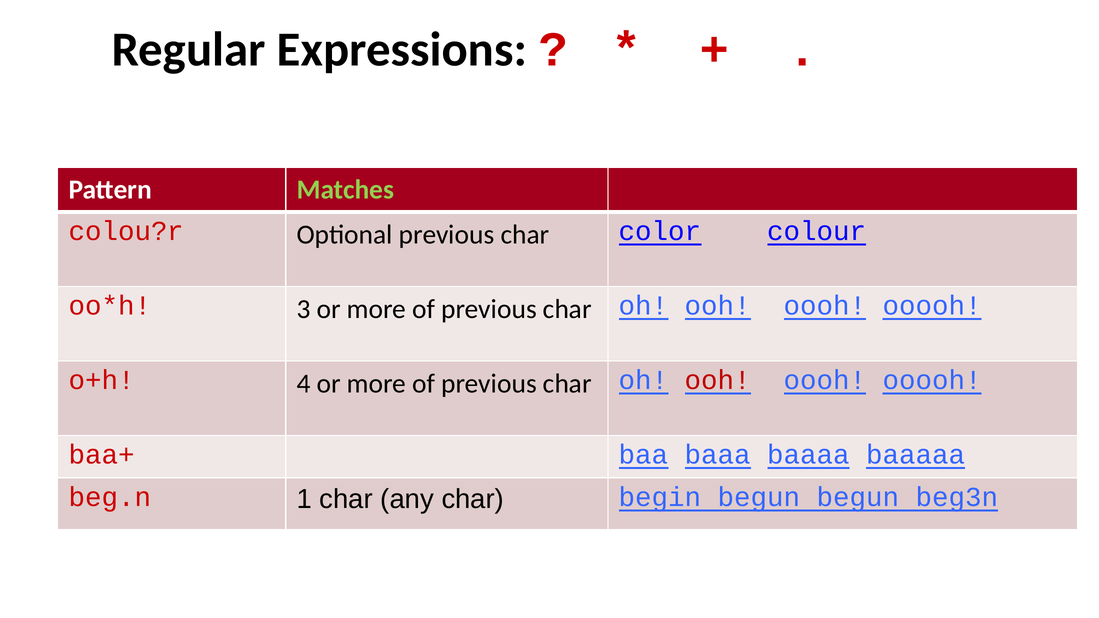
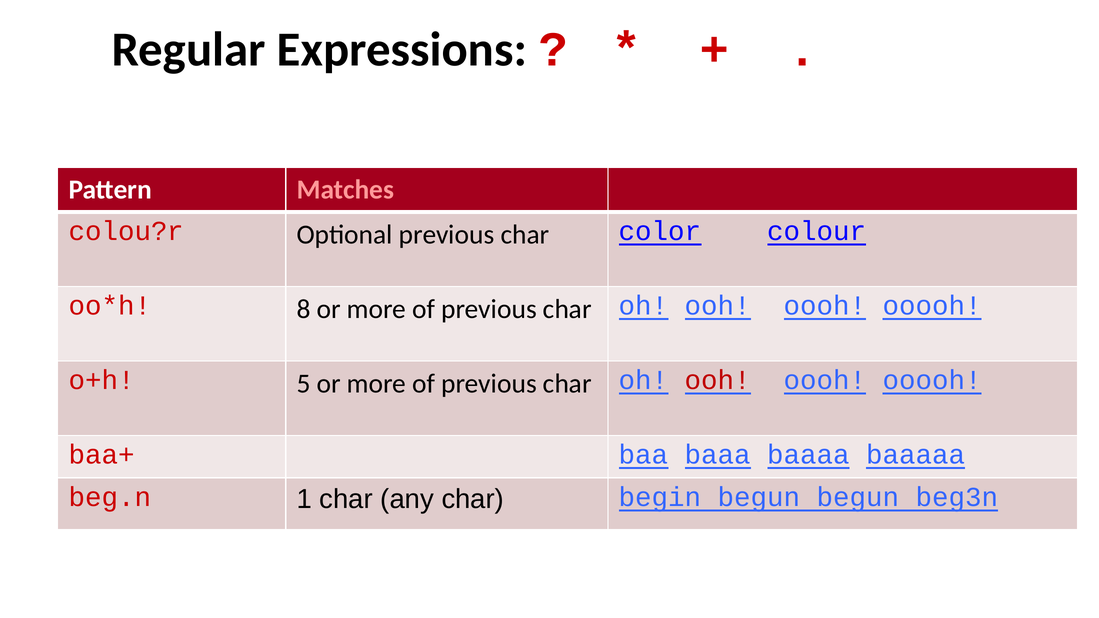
Matches colour: light green -> pink (345, 190)
3: 3 -> 8 (304, 309)
4: 4 -> 5 (304, 384)
